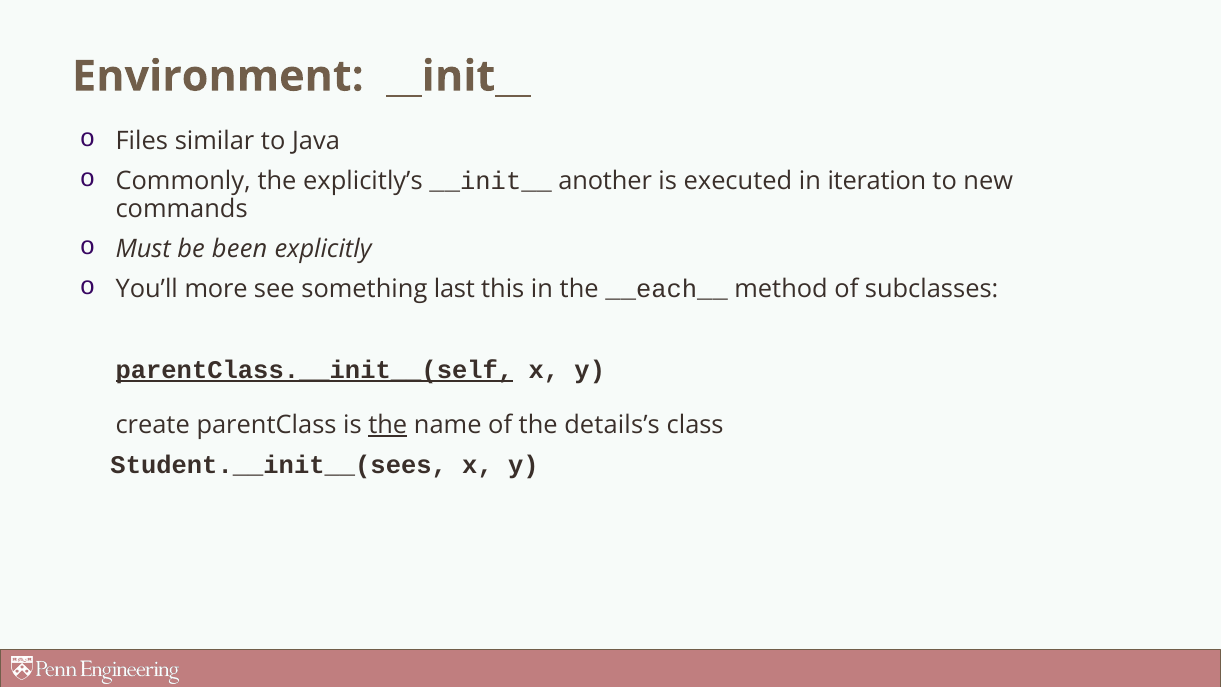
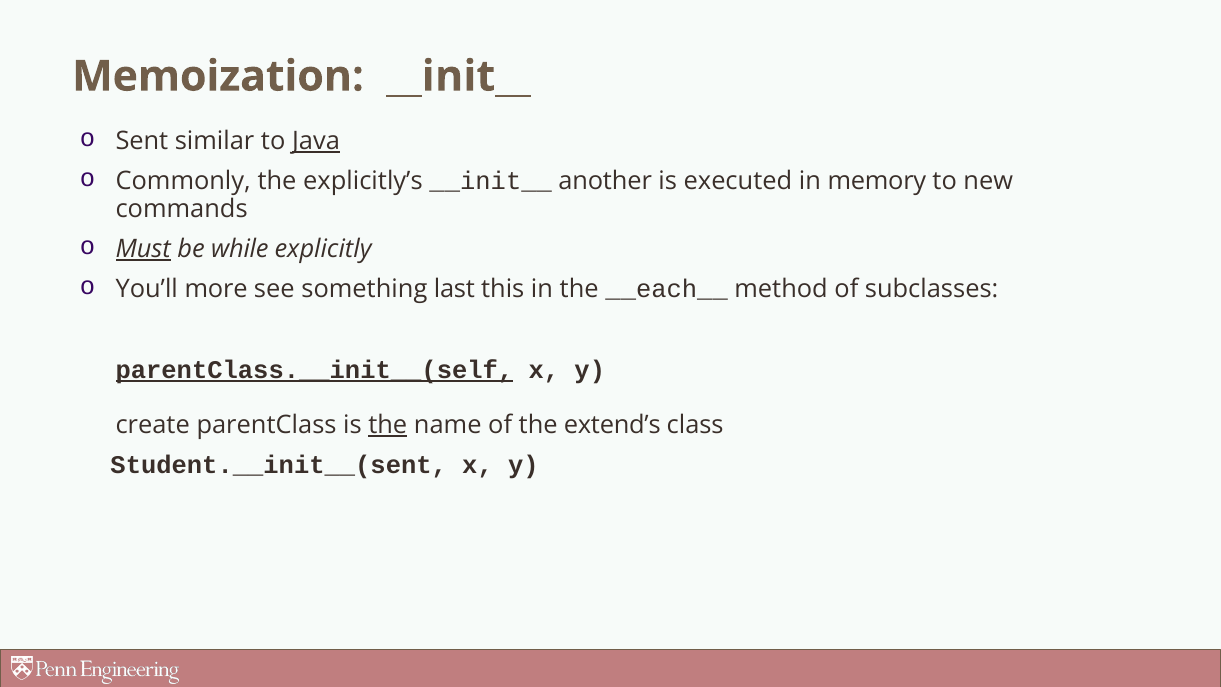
Environment: Environment -> Memoization (218, 76)
Files: Files -> Sent (142, 141)
Java underline: none -> present (316, 141)
iteration: iteration -> memory (877, 181)
Must underline: none -> present (143, 249)
been: been -> while (240, 249)
details’s: details’s -> extend’s (612, 425)
Student.__init__(sees: Student.__init__(sees -> Student.__init__(sent (279, 465)
